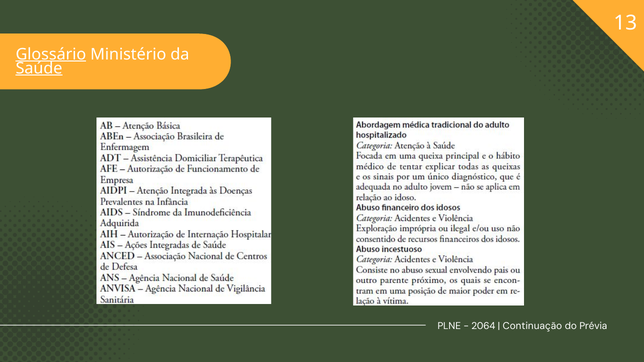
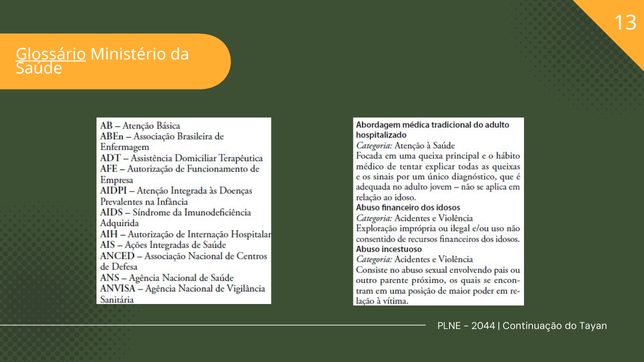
Saúde underline: present -> none (39, 68)
2064: 2064 -> 2044 (483, 326)
Prévia: Prévia -> Tayan (593, 326)
